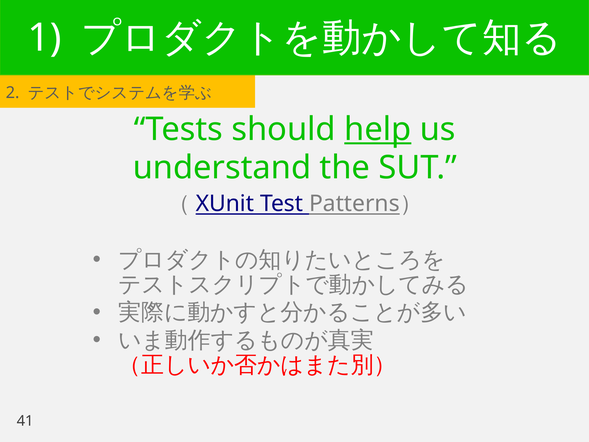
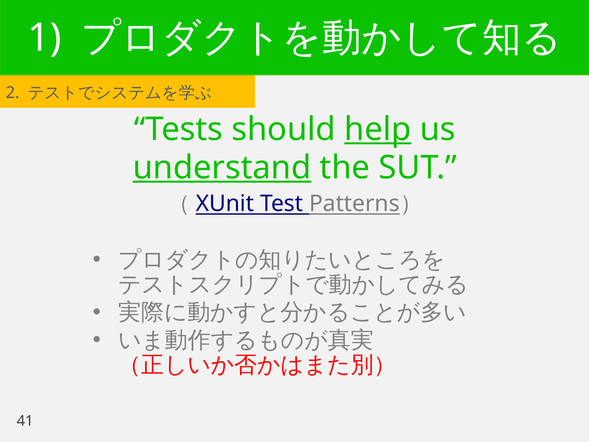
understand underline: none -> present (222, 168)
